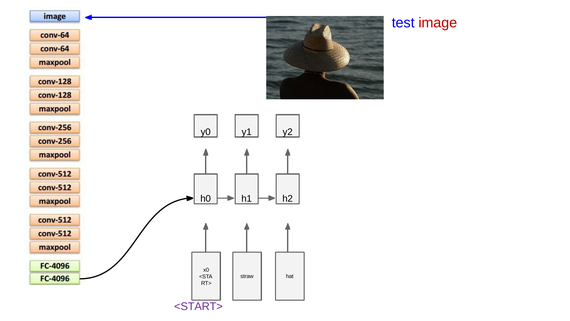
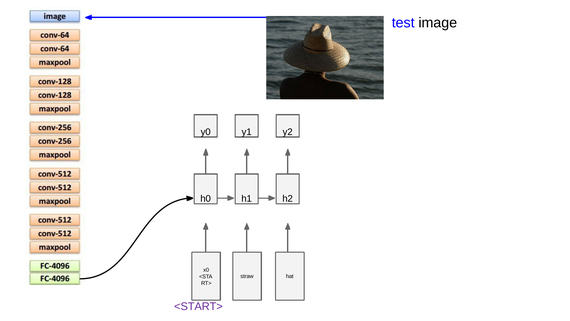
image colour: red -> black (438, 23)
